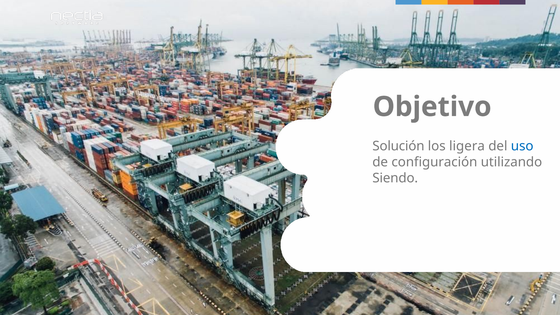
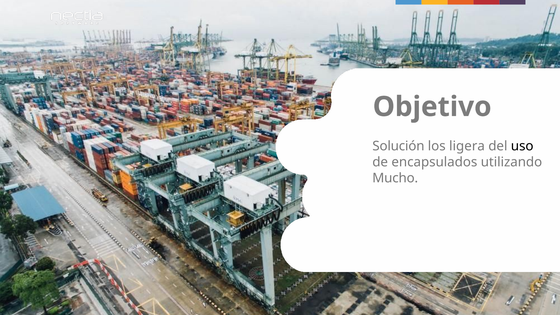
uso colour: blue -> black (522, 146)
configuración: configuración -> encapsulados (434, 162)
Siendo: Siendo -> Mucho (395, 178)
